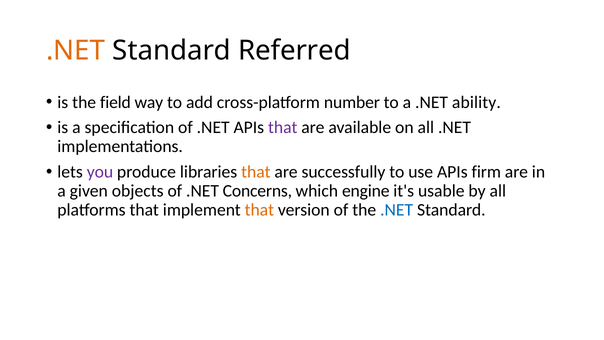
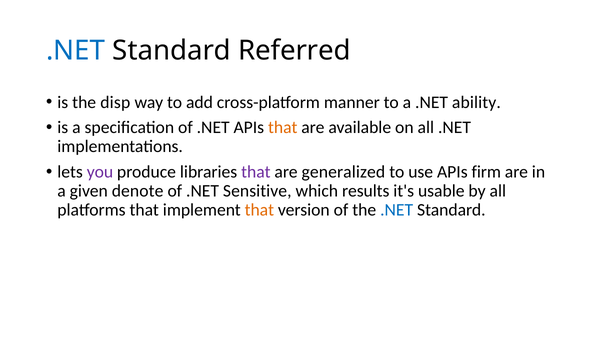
.NET colour: orange -> blue (76, 51)
field: field -> disp (115, 102)
number: number -> manner (352, 102)
that colour: purple -> orange (283, 127)
that colour: orange -> purple (256, 172)
successfully: successfully -> generalized (343, 172)
objects: objects -> denote (138, 191)
Concerns: Concerns -> Sensitive (257, 191)
engine: engine -> results (366, 191)
